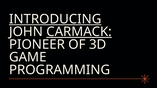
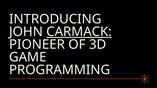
INTRODUCING underline: present -> none (55, 19)
